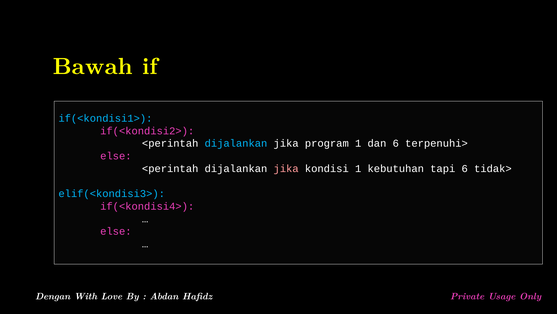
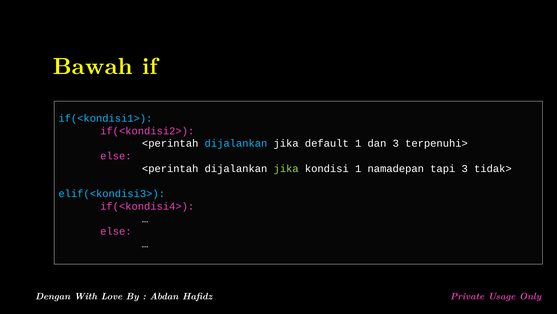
program: program -> default (327, 143)
dan 6: 6 -> 3 (396, 143)
jika colour: pink -> light green (286, 168)
kebutuhan: kebutuhan -> namadepan (396, 168)
tapi 6: 6 -> 3 (465, 168)
